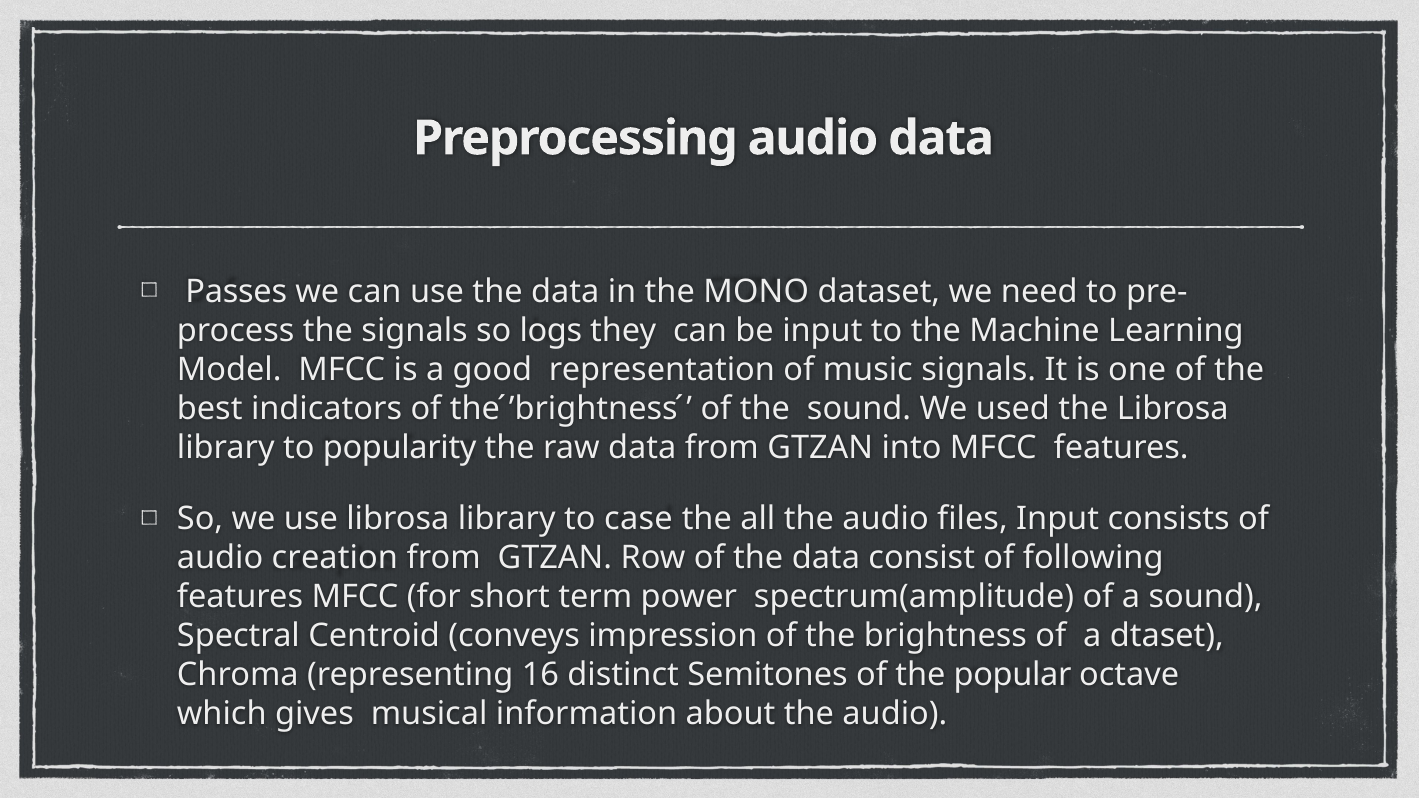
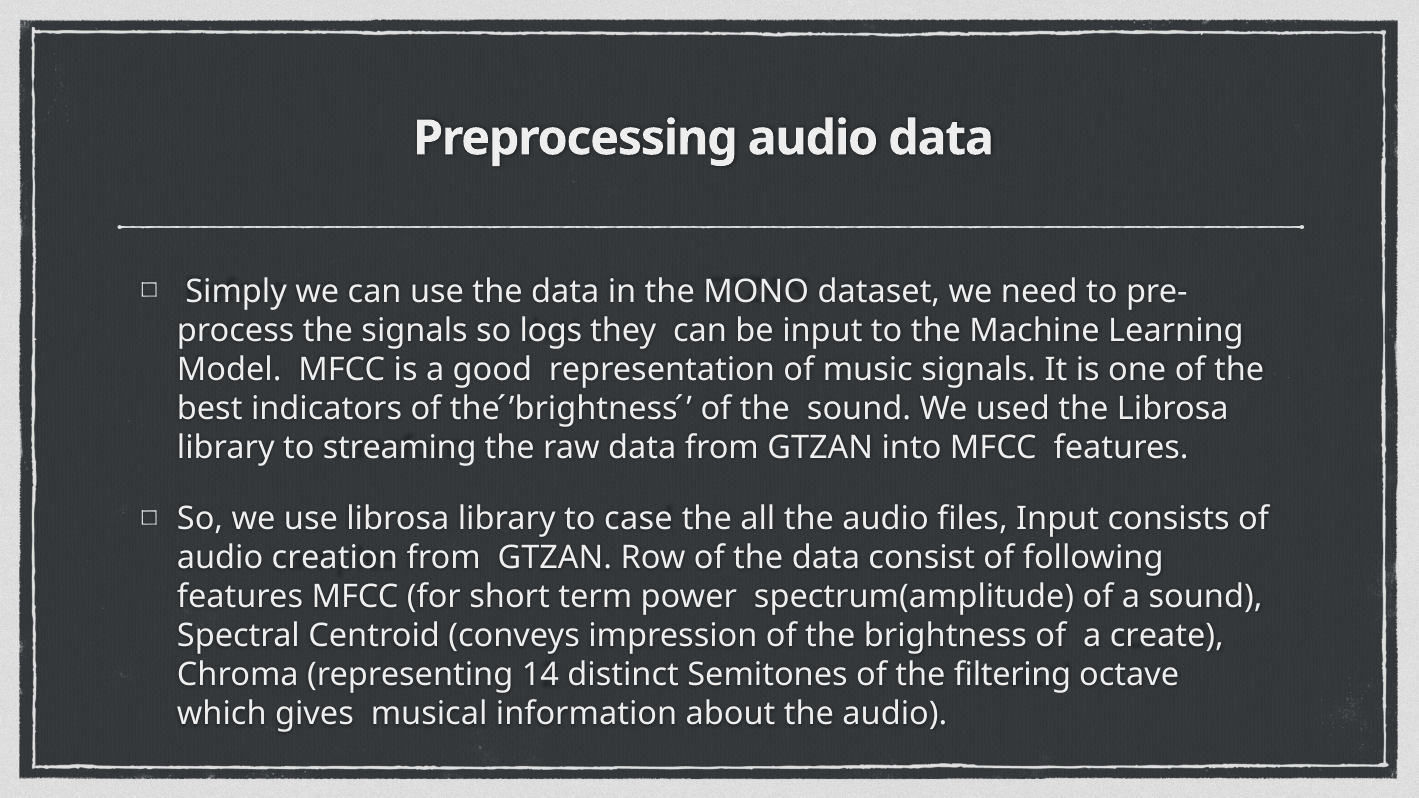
Passes: Passes -> Simply (236, 292)
popularity: popularity -> streaming (400, 448)
dtaset: dtaset -> create (1167, 636)
16: 16 -> 14 (540, 675)
popular: popular -> filtering (1013, 675)
